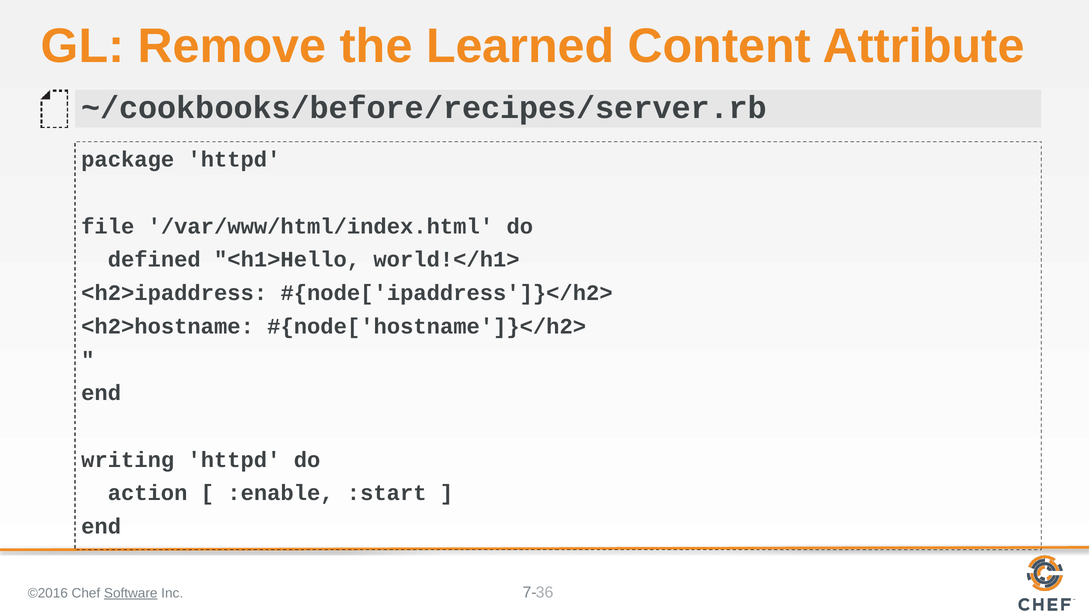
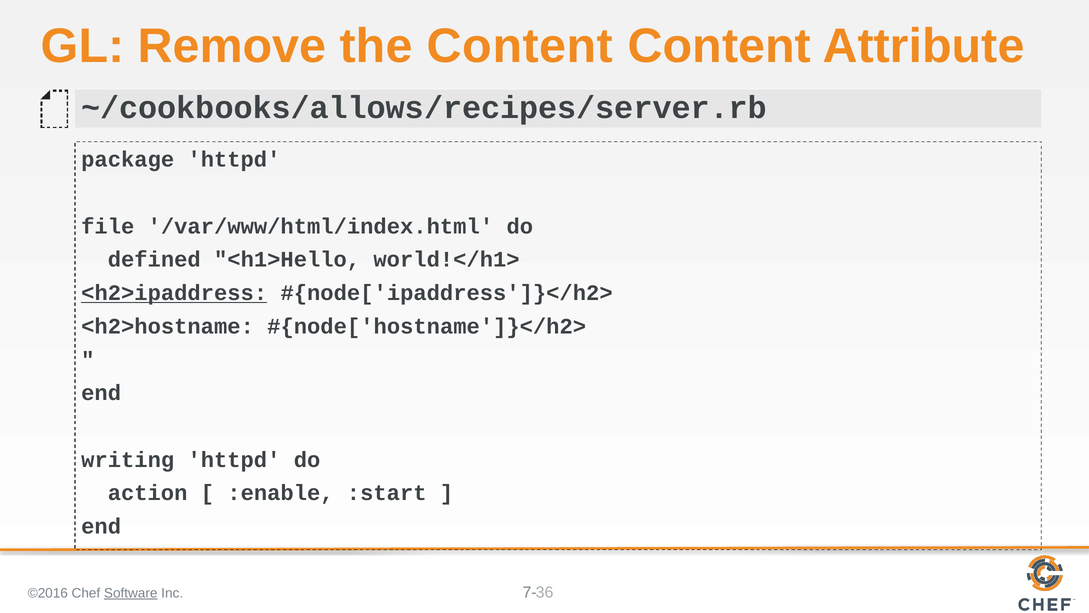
the Learned: Learned -> Content (520, 46)
~/cookbooks/before/recipes/server.rb: ~/cookbooks/before/recipes/server.rb -> ~/cookbooks/allows/recipes/server.rb (424, 108)
<h2>ipaddress underline: none -> present (174, 293)
